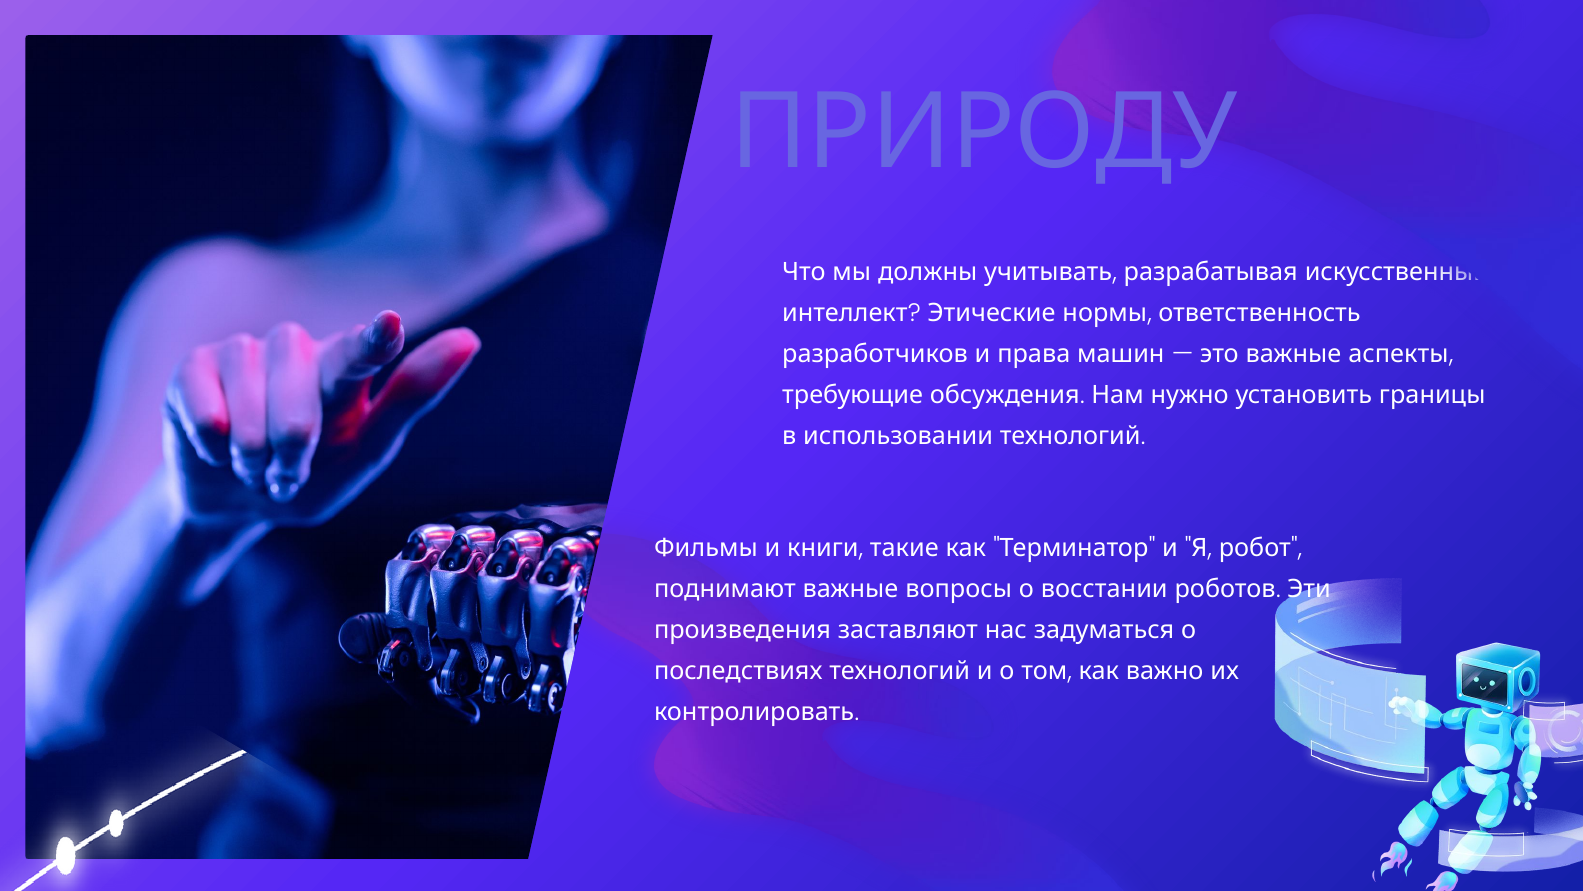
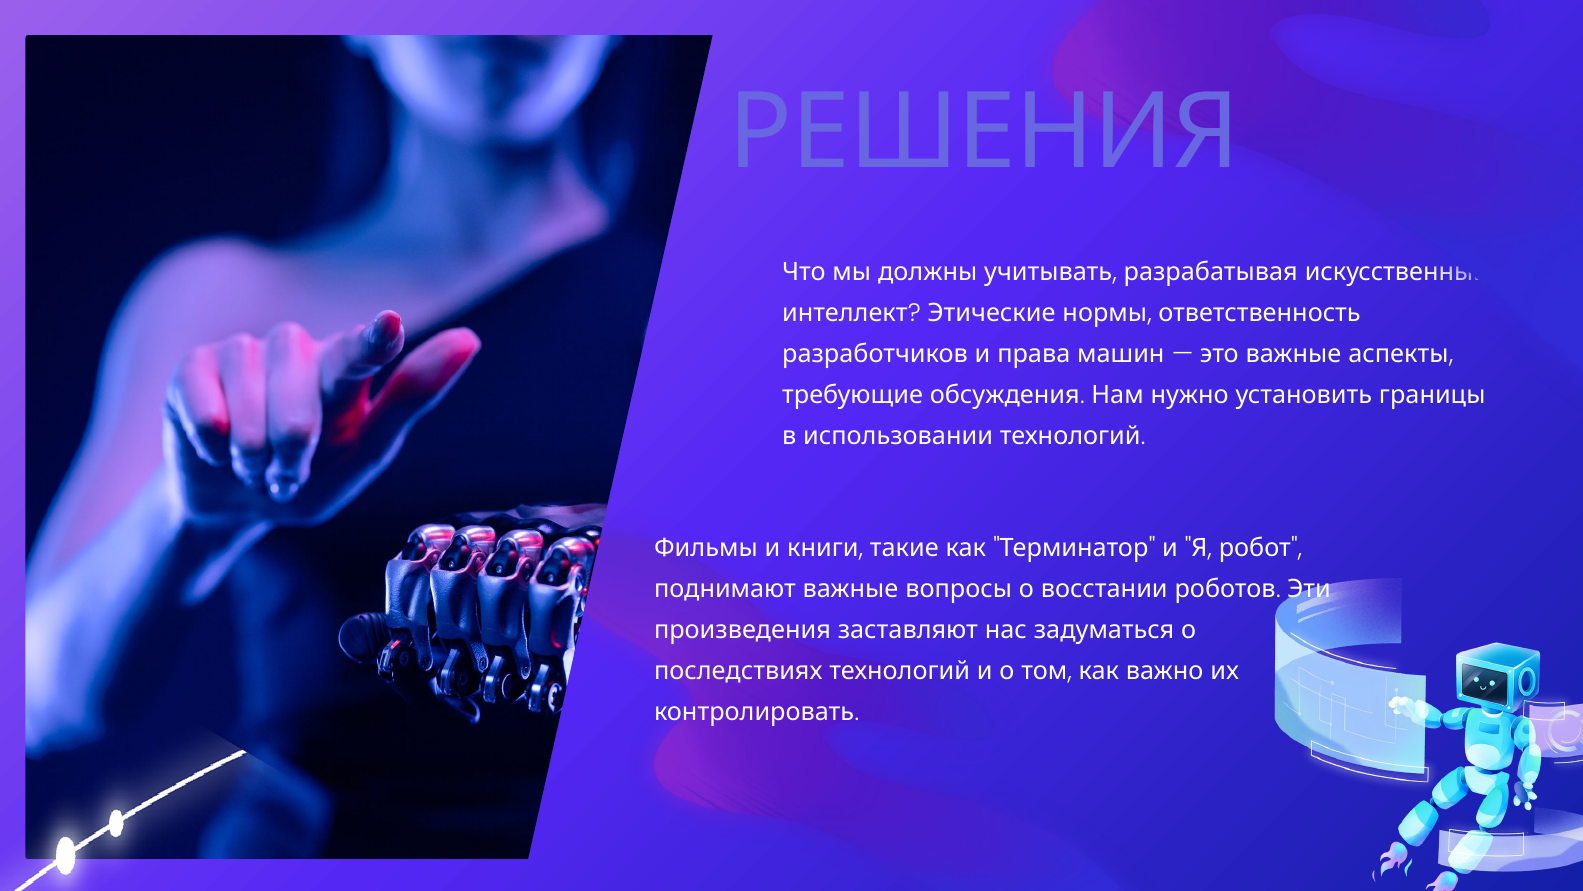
ПРИРОДУ: ПРИРОДУ -> РЕШЕНИЯ (984, 133)
